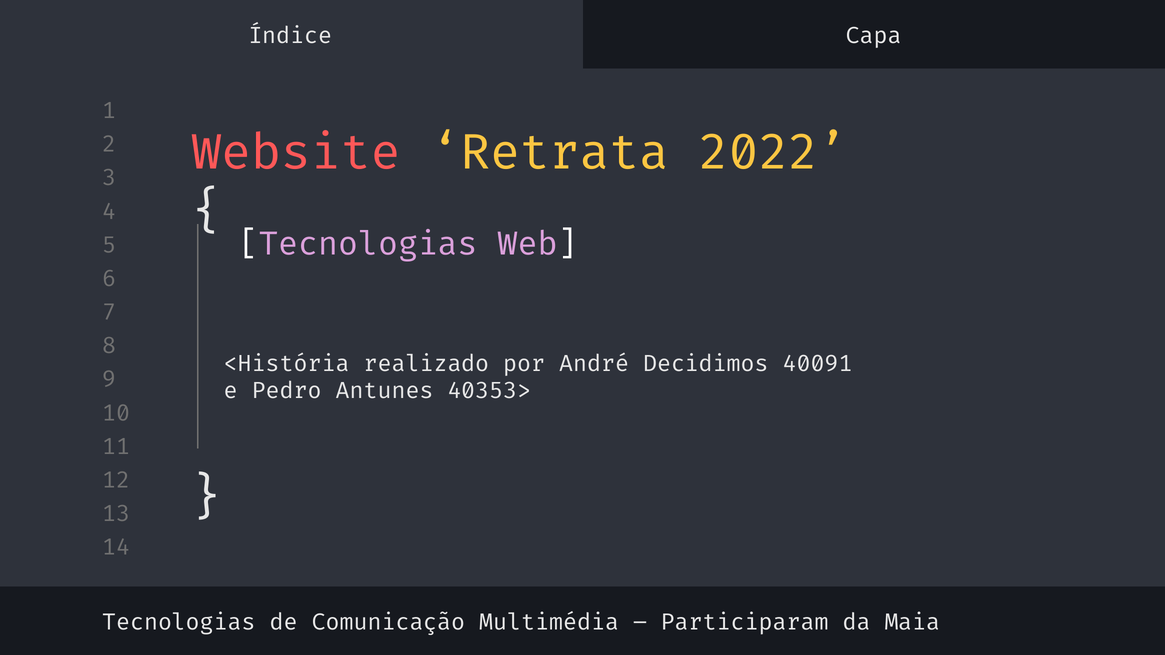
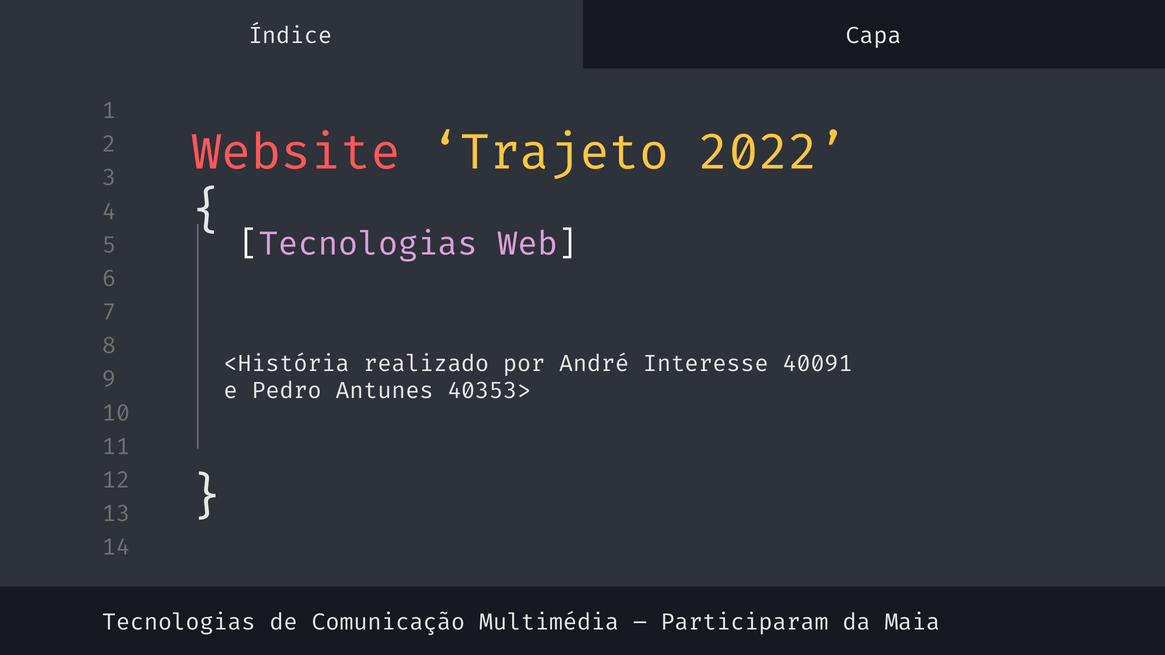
Retrata: Retrata -> Trajeto (550, 153)
Decidimos: Decidimos -> Interesse (706, 364)
